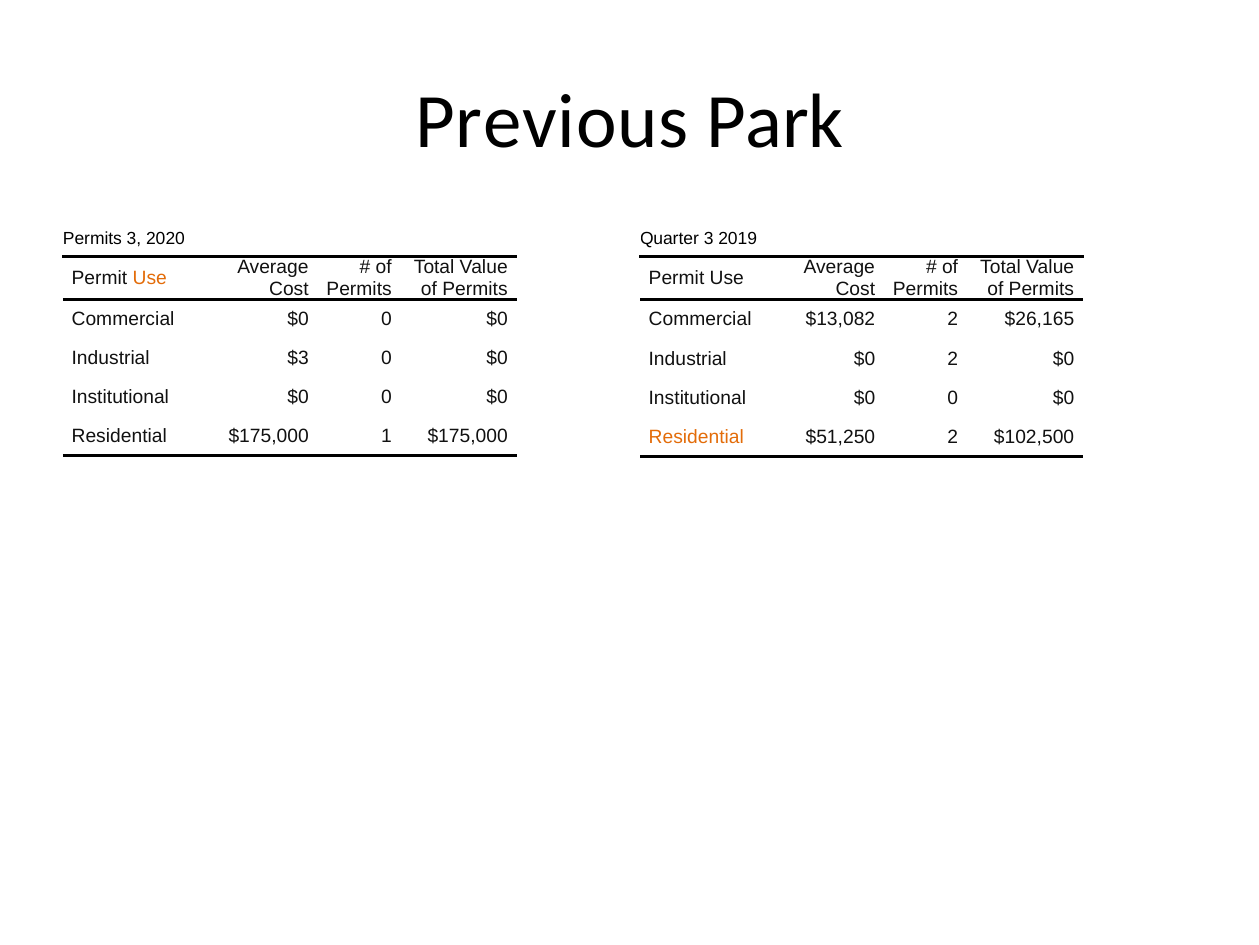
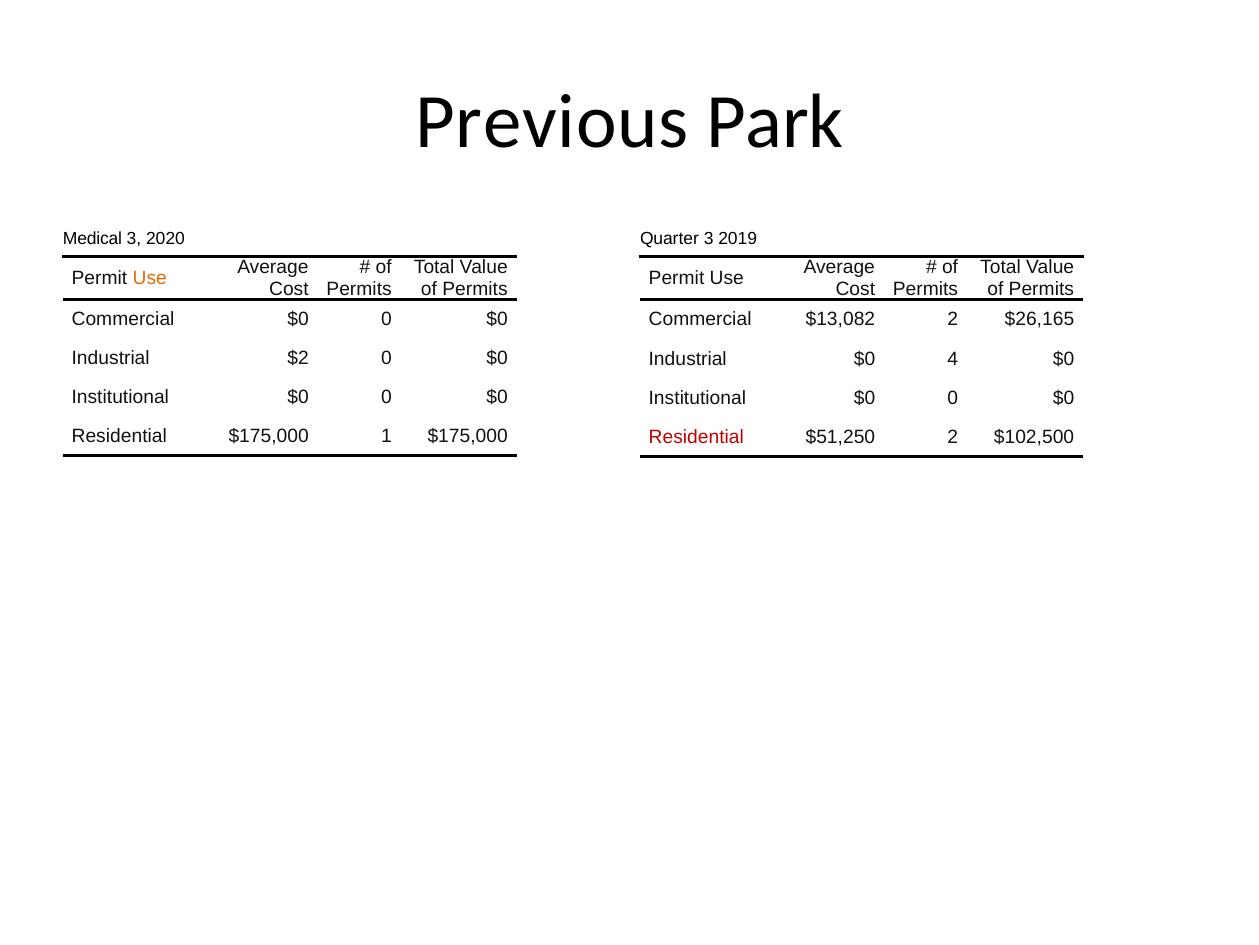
Permits: Permits -> Medical (93, 238)
$3: $3 -> $2 (298, 358)
$0 2: 2 -> 4 (953, 359)
Residential colour: orange -> red (696, 437)
